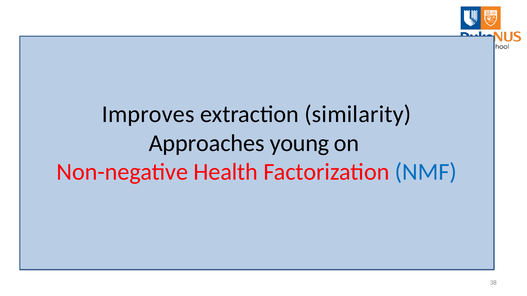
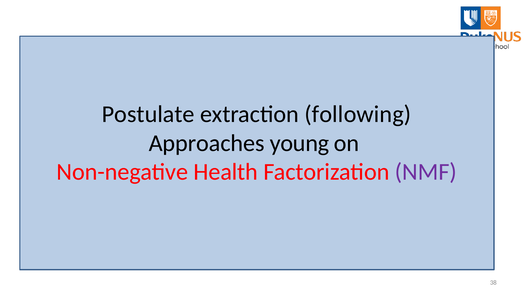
Improves: Improves -> Postulate (148, 114)
similarity: similarity -> following (358, 114)
NMF colour: blue -> purple (426, 172)
